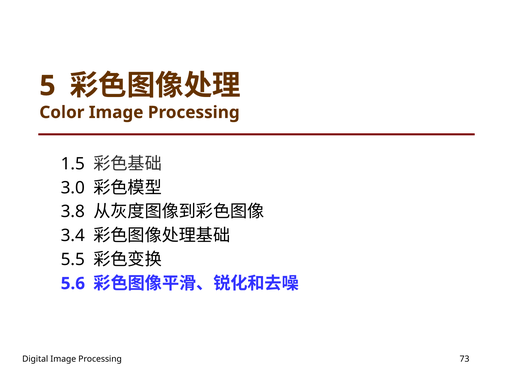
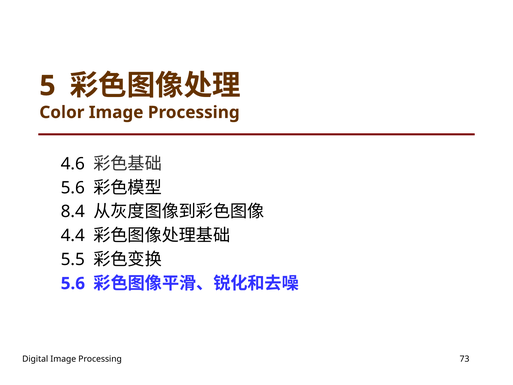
1.5: 1.5 -> 4.6 (73, 164)
3.0: 3.0 -> 5.6 (73, 188)
3.8: 3.8 -> 8.4 (73, 212)
3.4: 3.4 -> 4.4 (73, 235)
